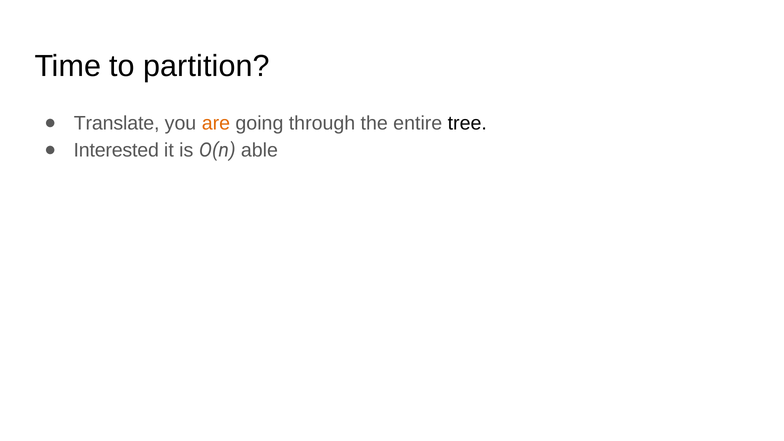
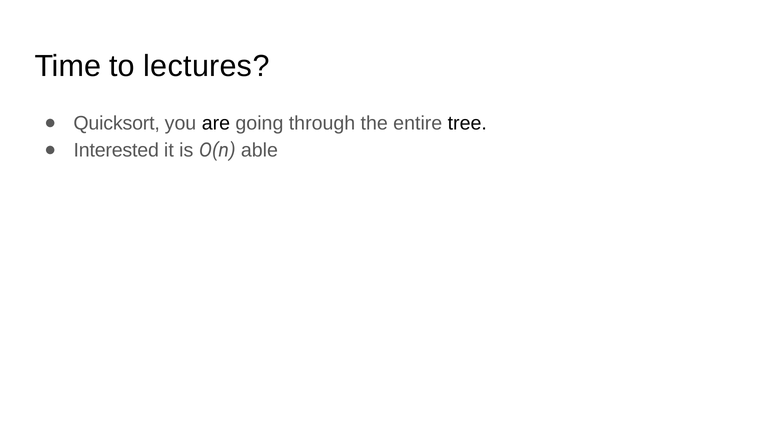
partition: partition -> lectures (206, 66)
Translate: Translate -> Quicksort (117, 123)
are colour: orange -> black (216, 123)
